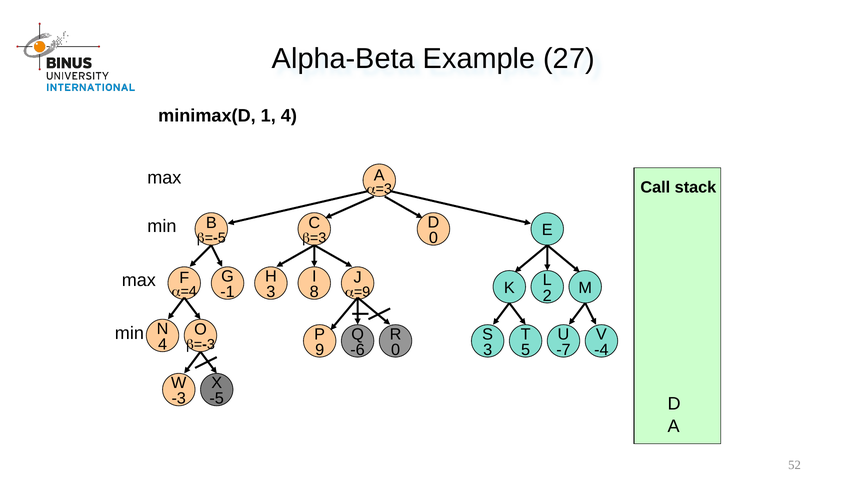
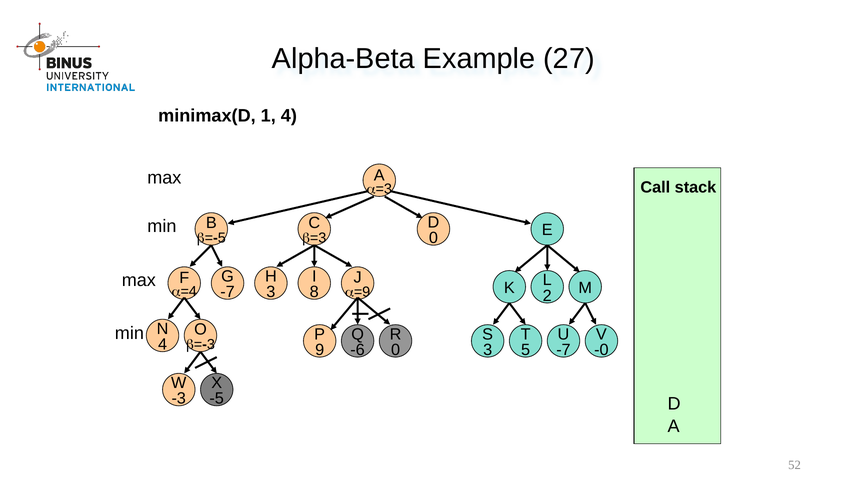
-1: -1 -> -7 (228, 292)
-4: -4 -> -0 (601, 350)
